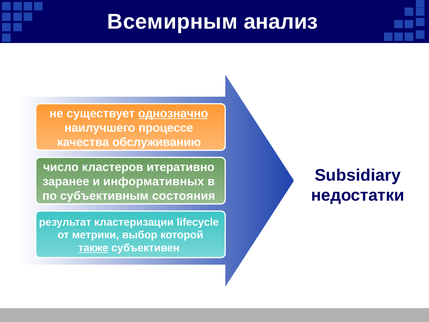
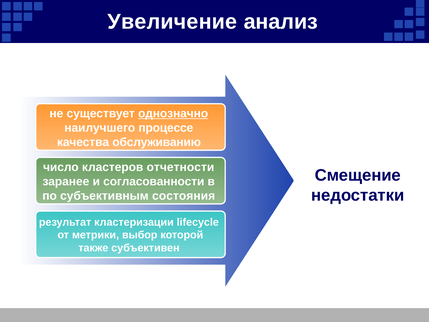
Всемирным: Всемирным -> Увеличение (172, 22)
итеративно: итеративно -> отчетности (180, 167)
Subsidiary: Subsidiary -> Смещение (358, 175)
информативных: информативных -> согласованности (154, 181)
также underline: present -> none (93, 248)
